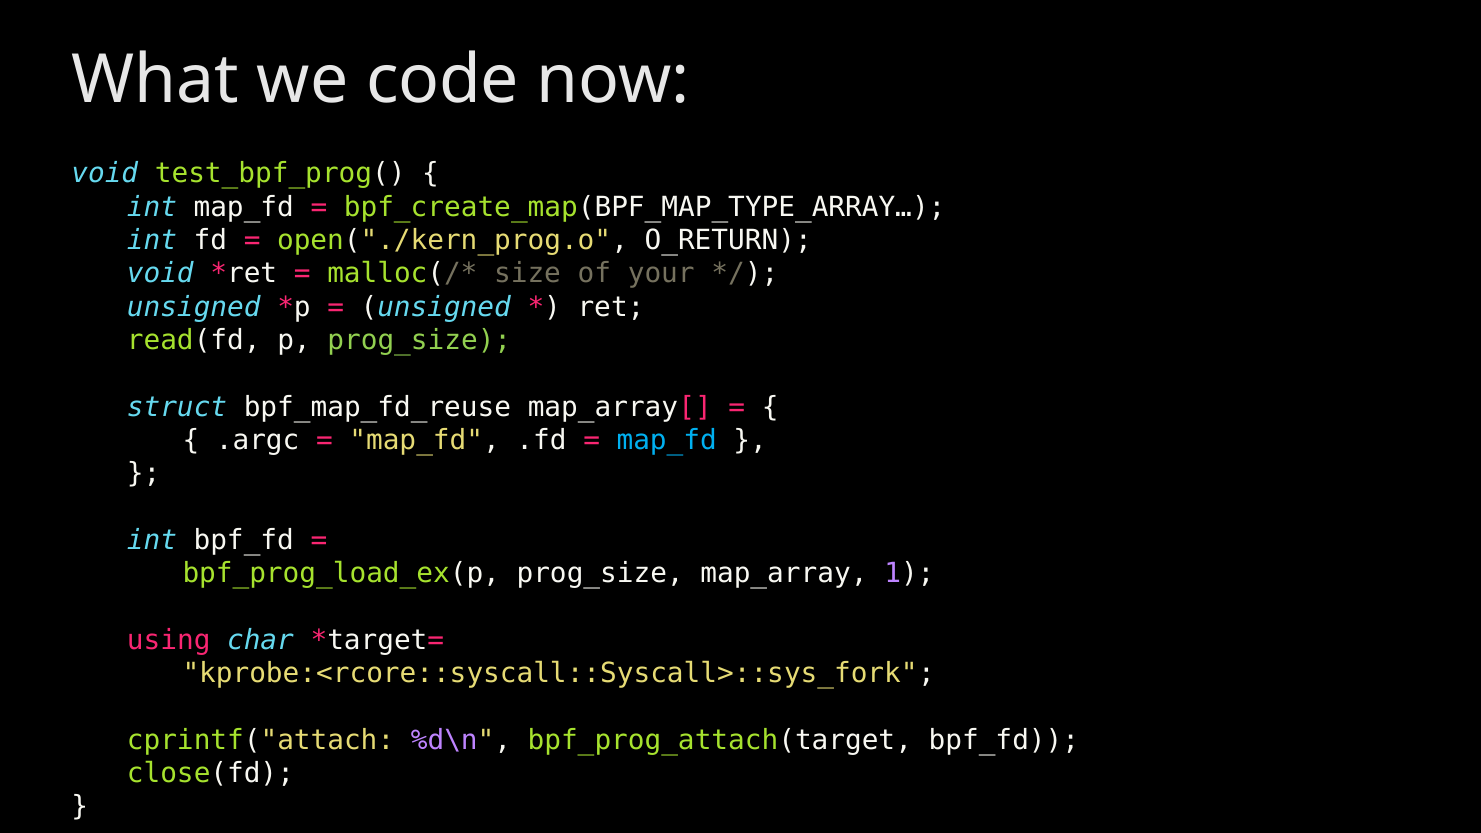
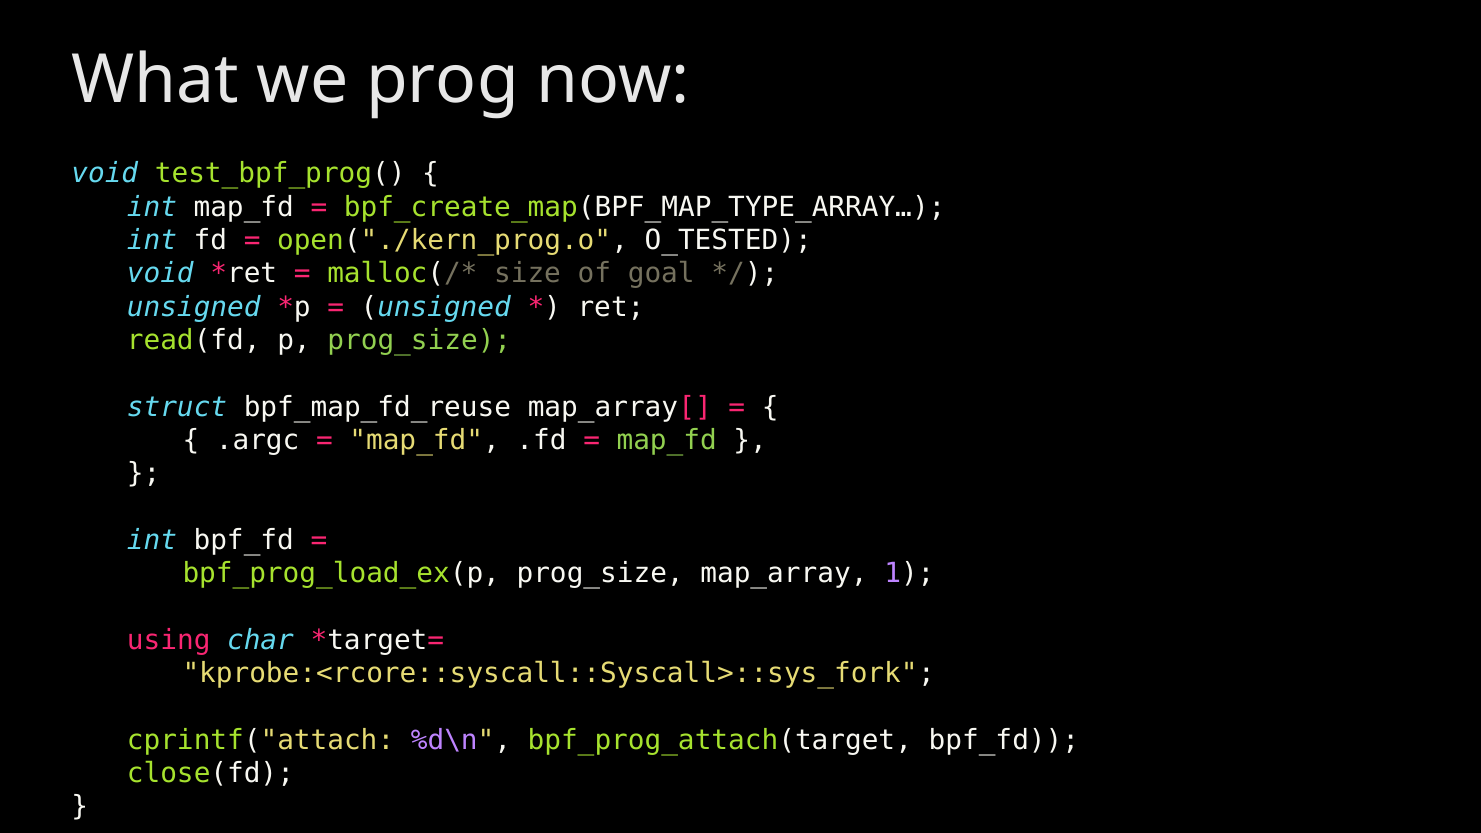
code: code -> prog (442, 80)
O_RETURN: O_RETURN -> O_TESTED (728, 240)
your: your -> goal (661, 274)
map_fd colour: light blue -> light green (667, 440)
